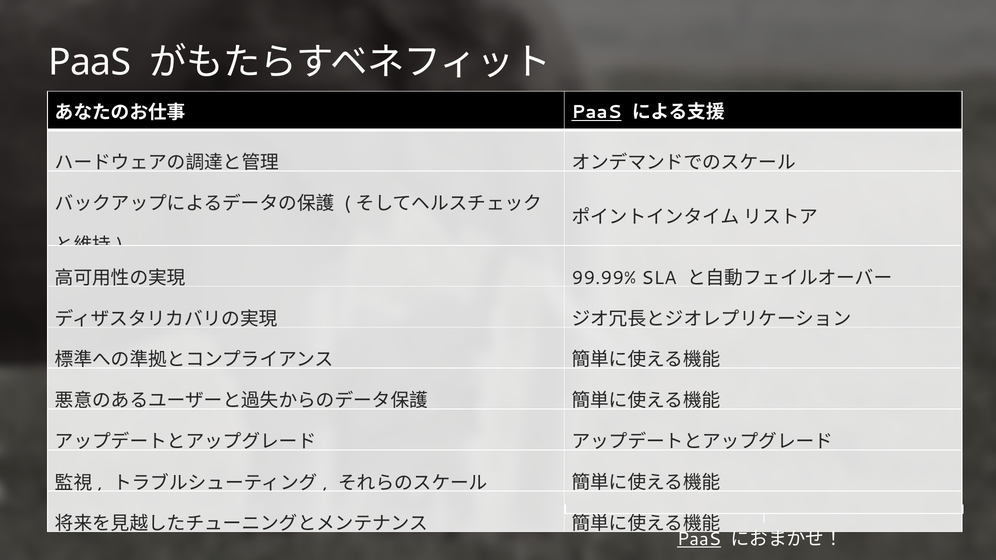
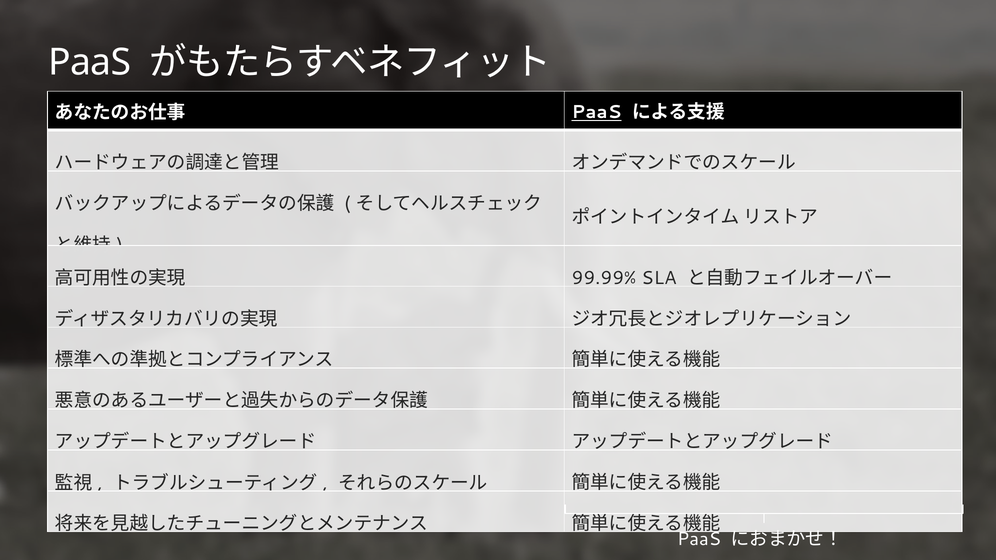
PaaS underline: present -> none (699, 539)
